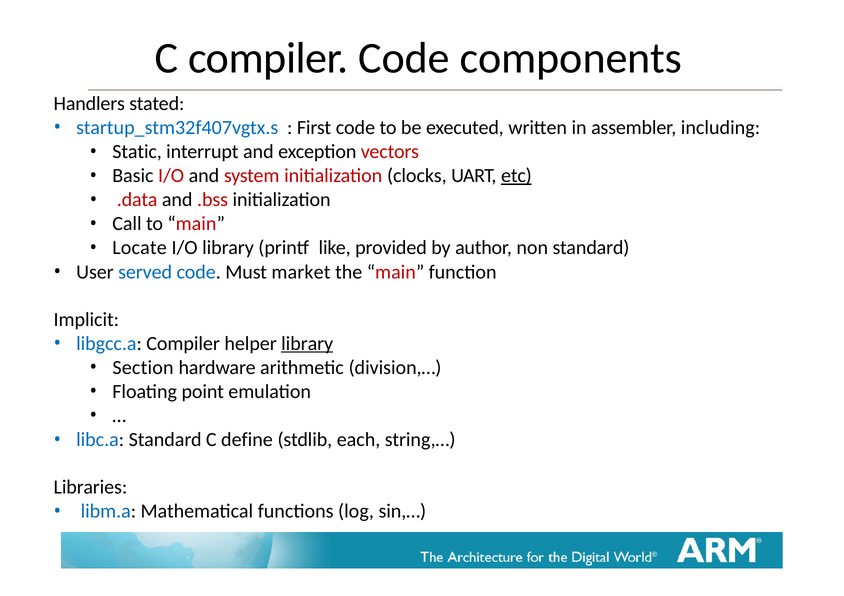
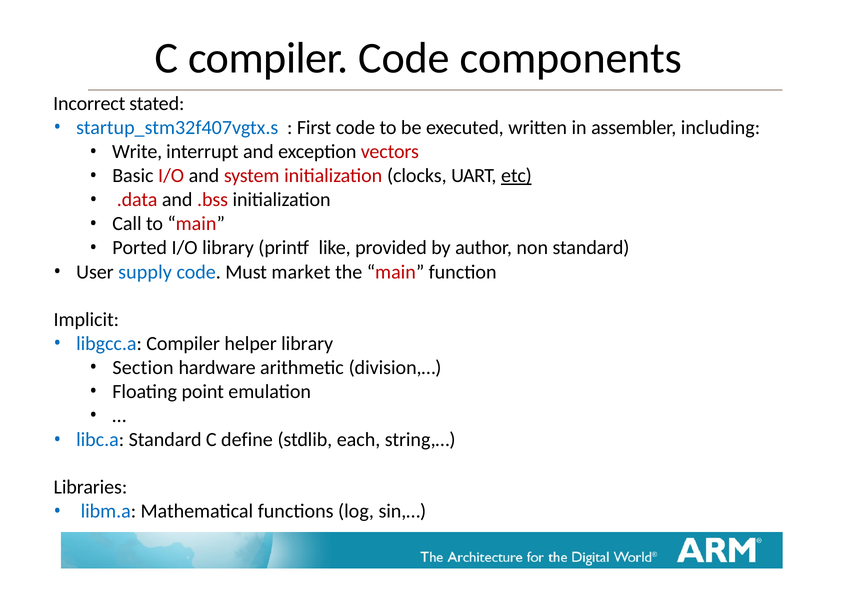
Handlers: Handlers -> Incorrect (89, 104)
Static: Static -> Write (137, 152)
Locate: Locate -> Ported (140, 248)
served: served -> supply (145, 272)
library underline: present -> none (307, 344)
